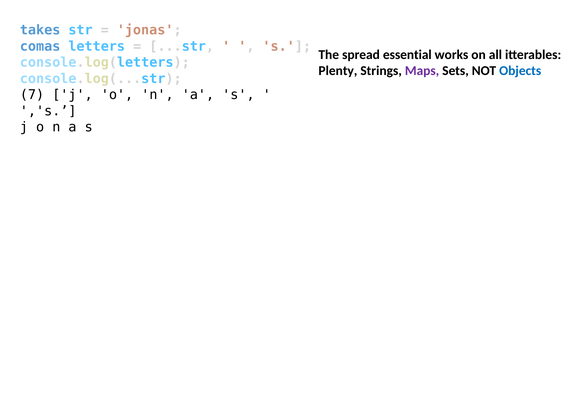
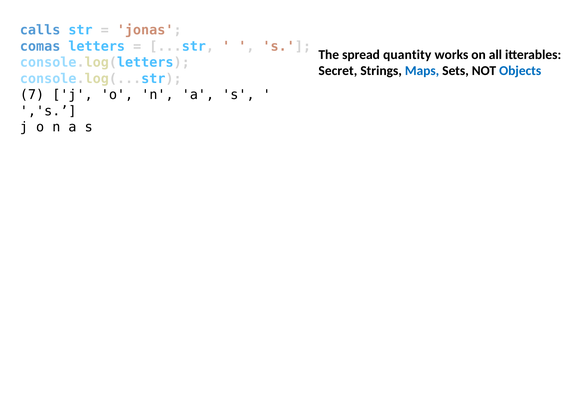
takes: takes -> calls (40, 30)
essential: essential -> quantity (407, 55)
Plenty: Plenty -> Secret (338, 71)
Maps colour: purple -> blue (422, 71)
